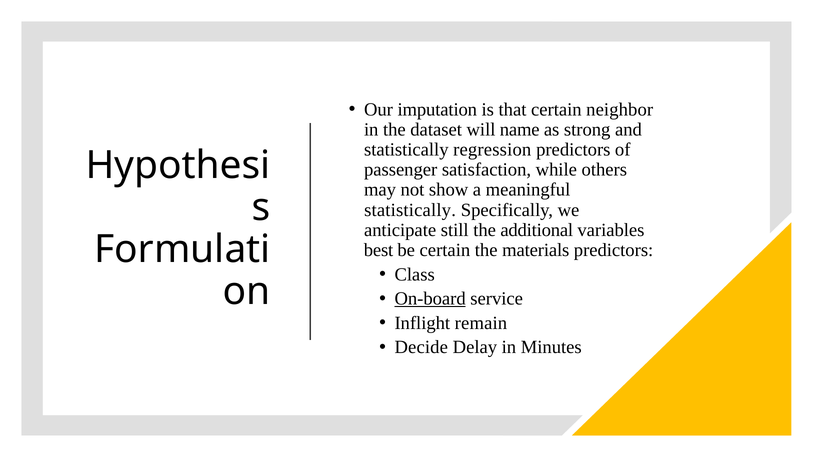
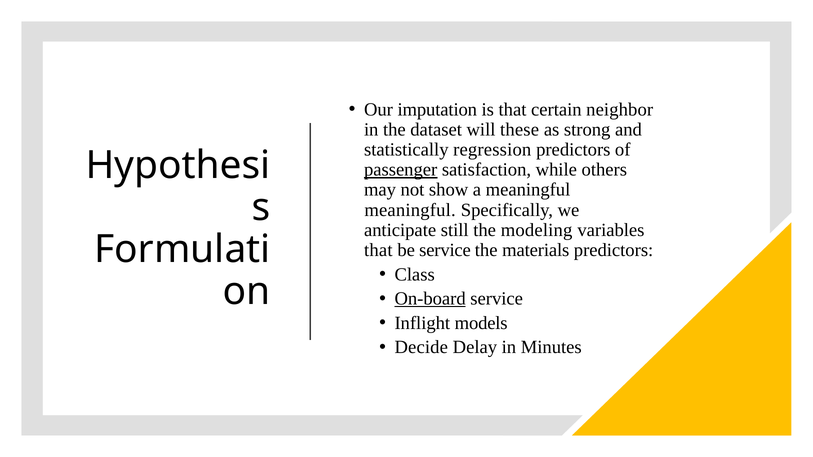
name: name -> these (520, 130)
passenger underline: none -> present (401, 170)
statistically: statistically -> meaningful (410, 210)
additional: additional -> modeling (537, 230)
best: best -> that (378, 250)
be certain: certain -> service (445, 250)
remain: remain -> models (481, 323)
